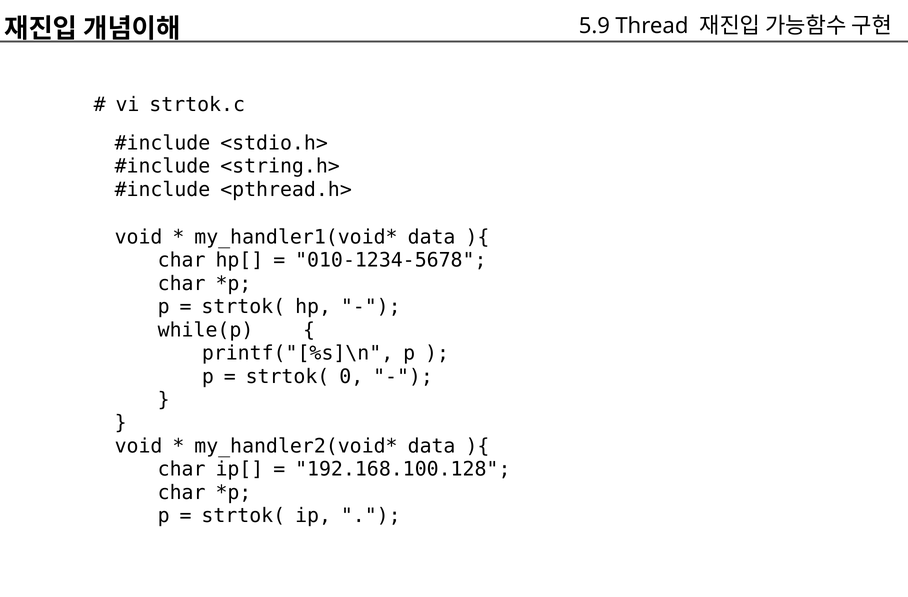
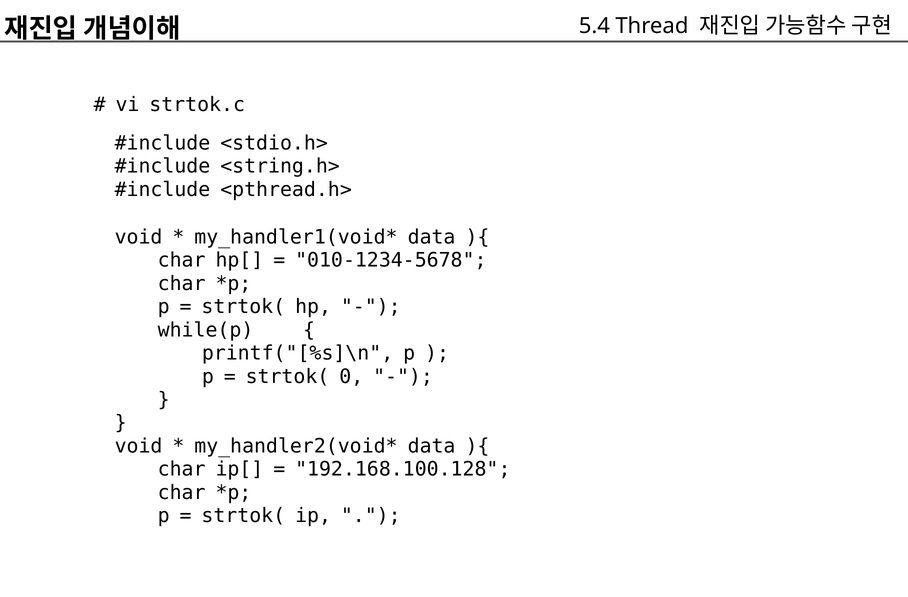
5.9: 5.9 -> 5.4 (594, 26)
